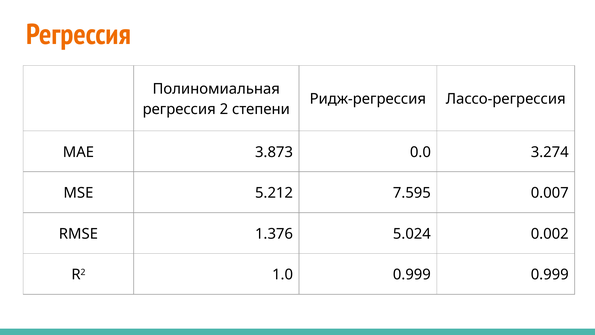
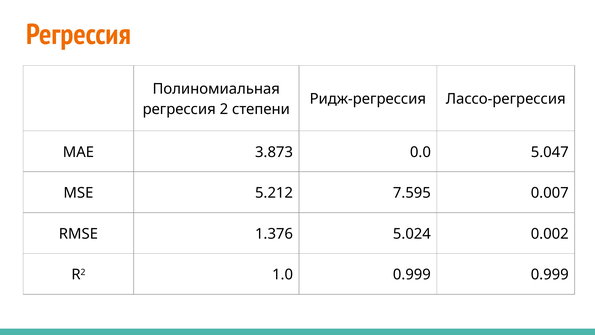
3.274: 3.274 -> 5.047 (550, 152)
